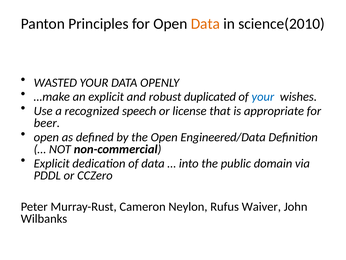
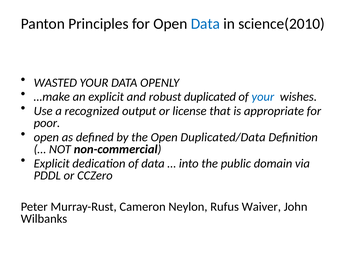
Data colour: orange -> blue (205, 24)
speech: speech -> output (139, 111)
beer: beer -> poor (47, 123)
Engineered/Data: Engineered/Data -> Duplicated/Data (223, 137)
